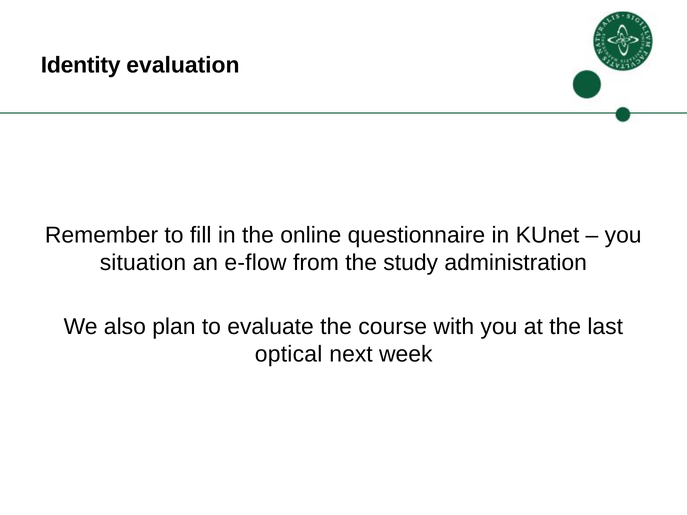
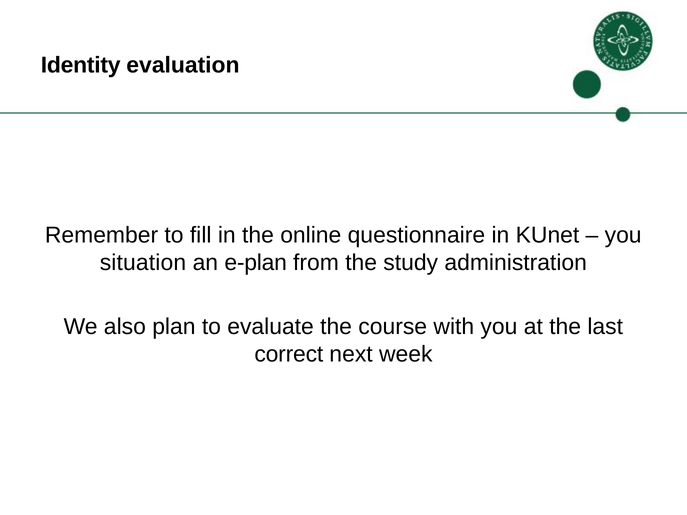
e-flow: e-flow -> e-plan (256, 263)
optical: optical -> correct (289, 354)
